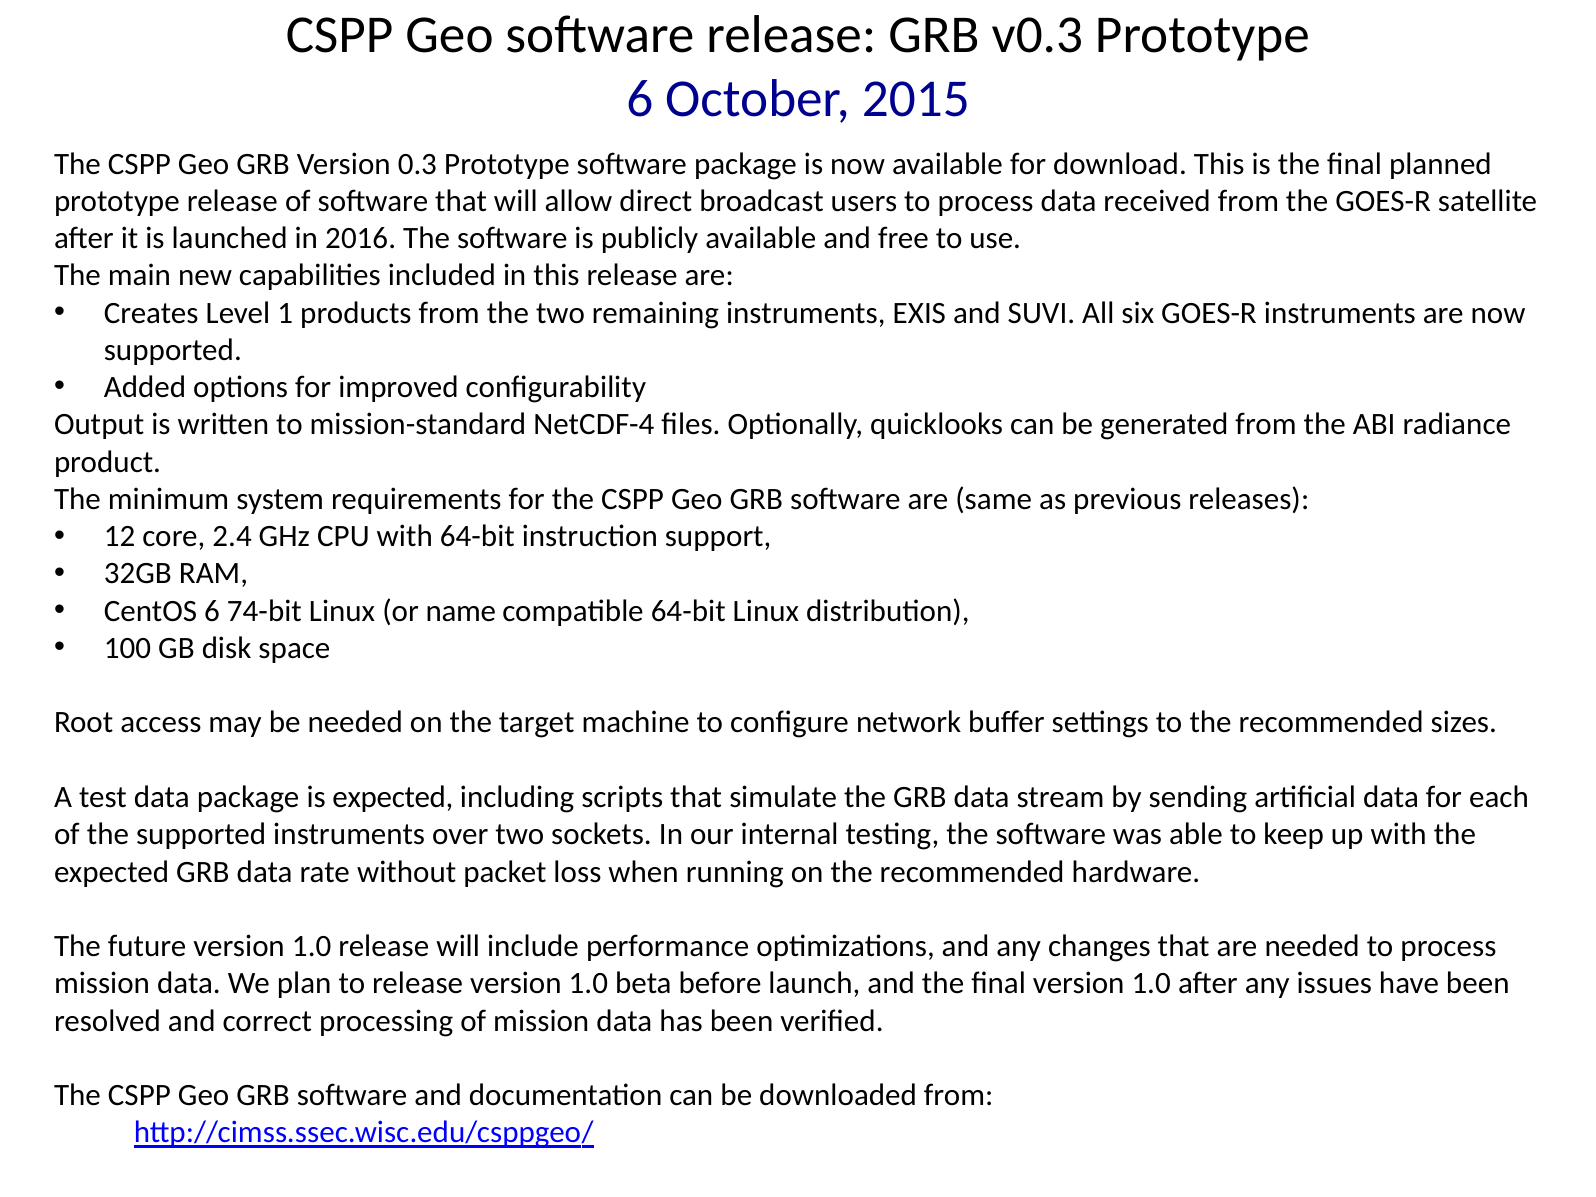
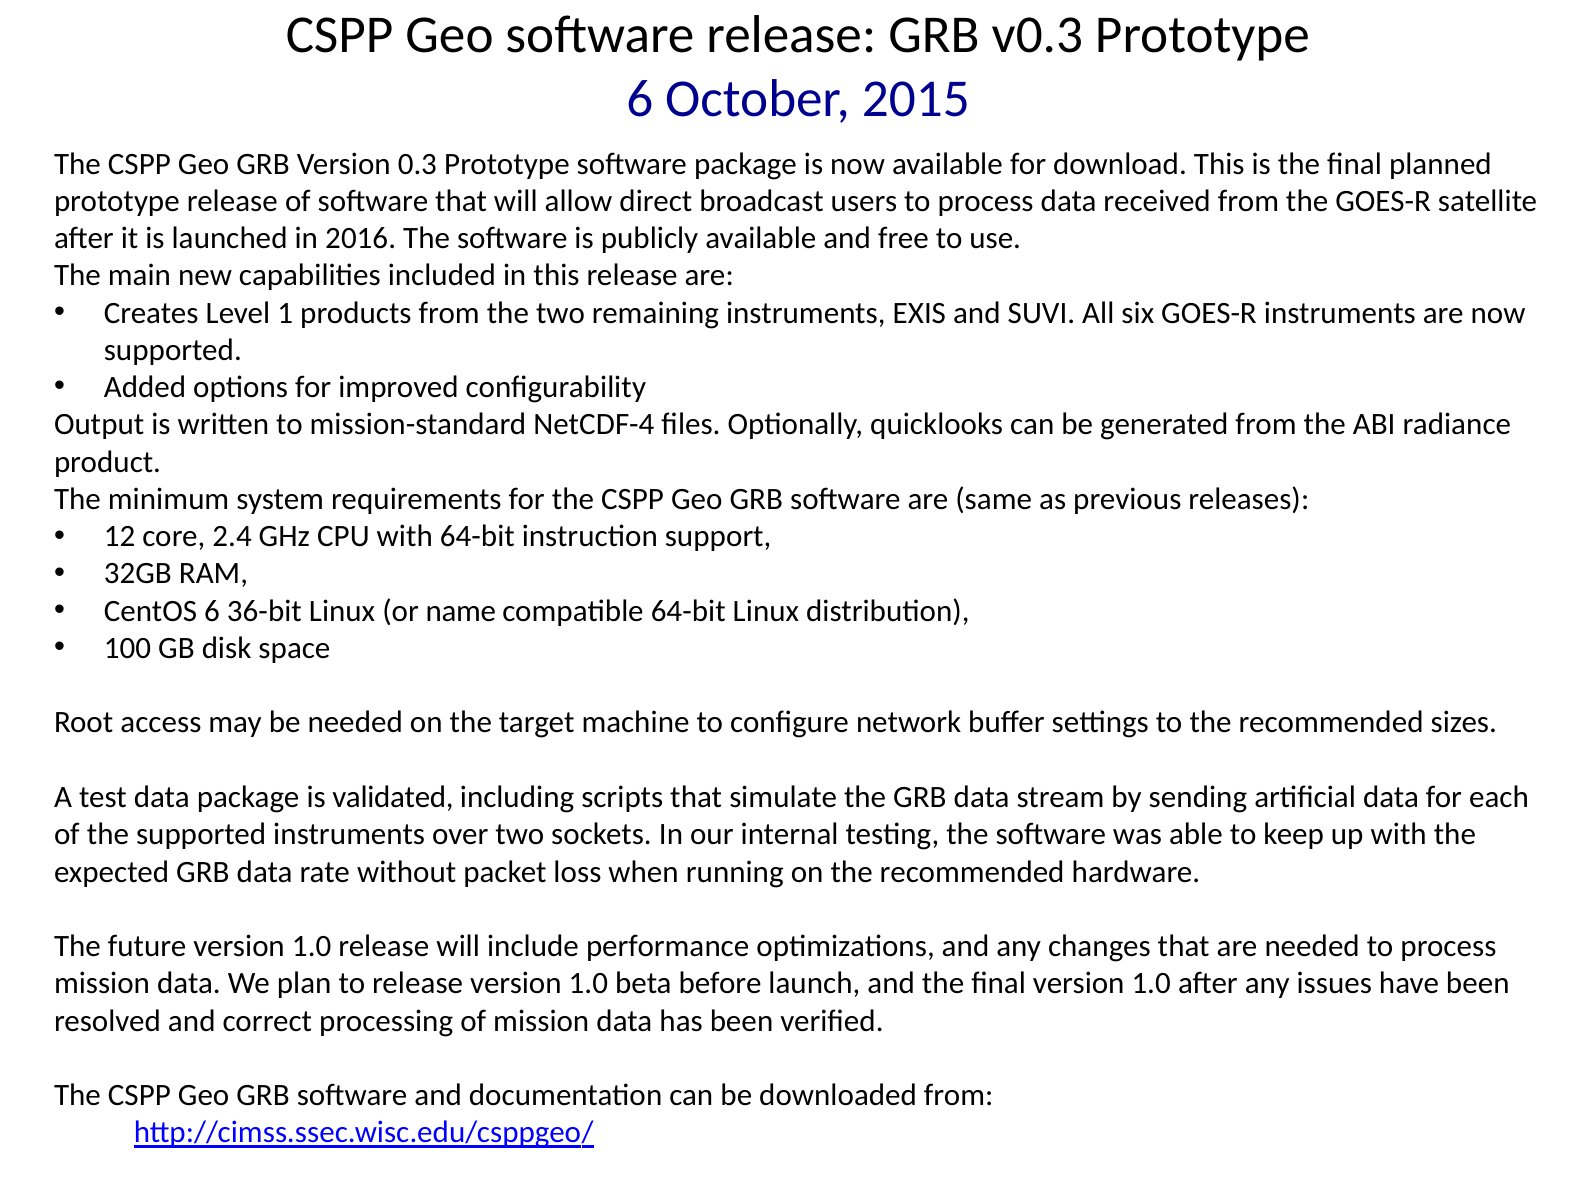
74-bit: 74-bit -> 36-bit (264, 611)
is expected: expected -> validated (393, 797)
